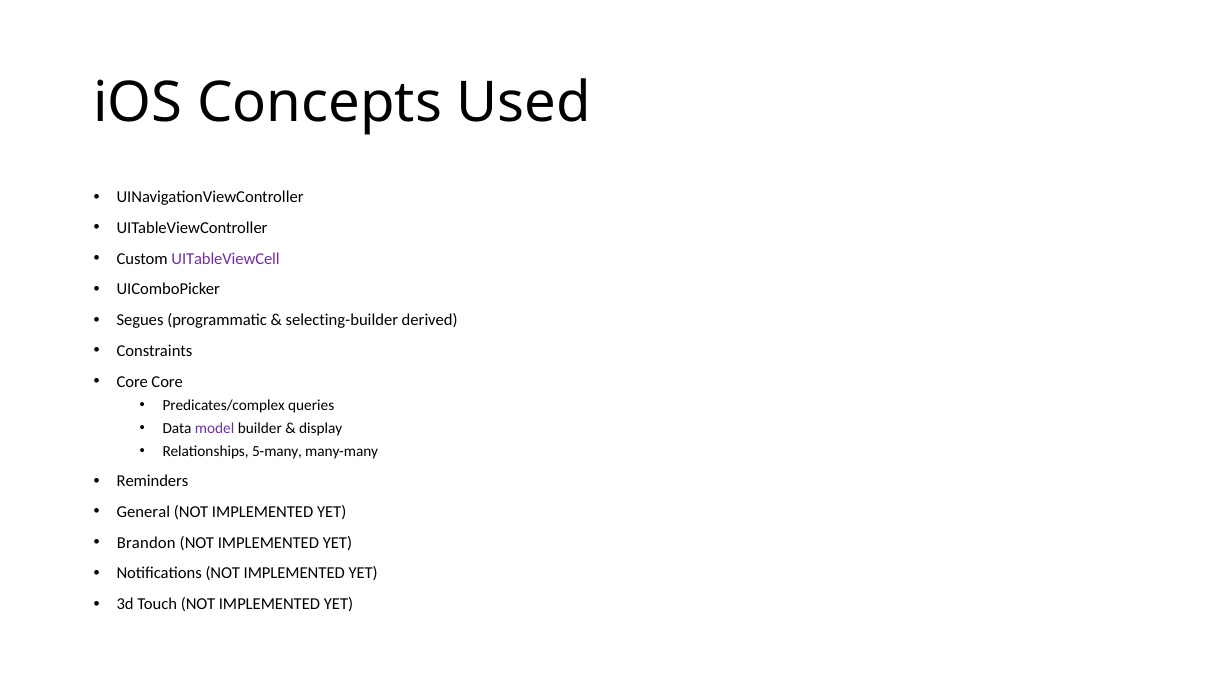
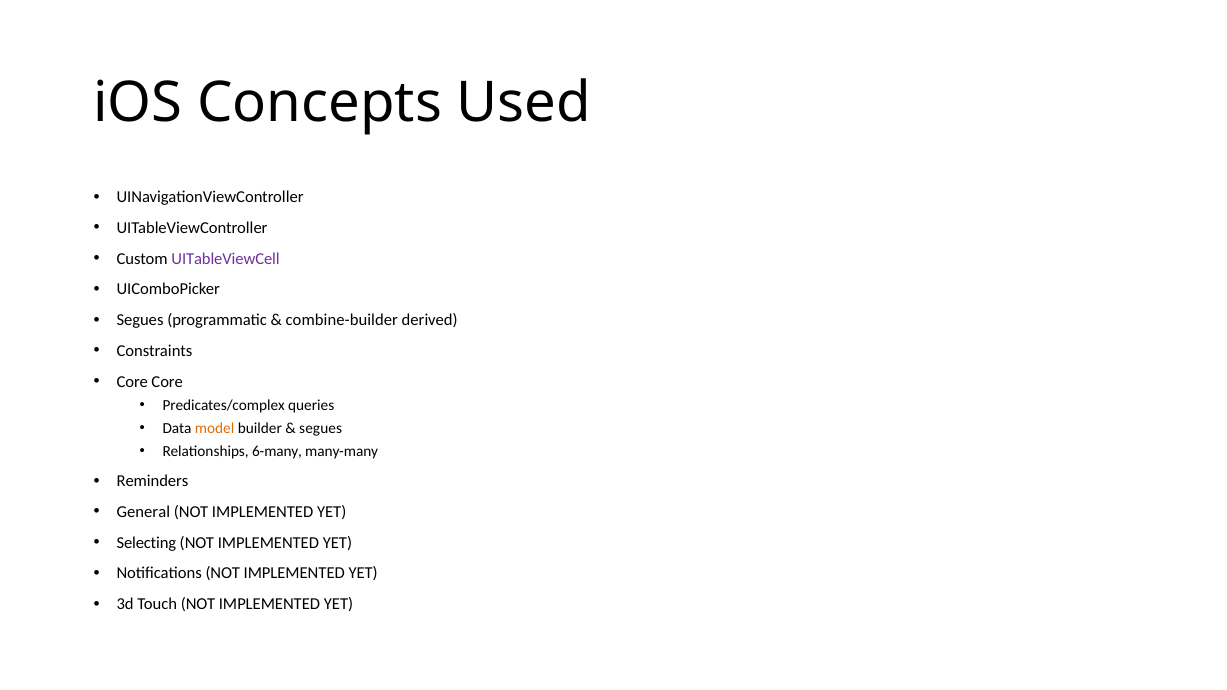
selecting-builder: selecting-builder -> combine-builder (342, 320)
model colour: purple -> orange (215, 428)
display: display -> segues (321, 428)
5-many: 5-many -> 6-many (277, 451)
Brandon: Brandon -> Selecting (146, 543)
